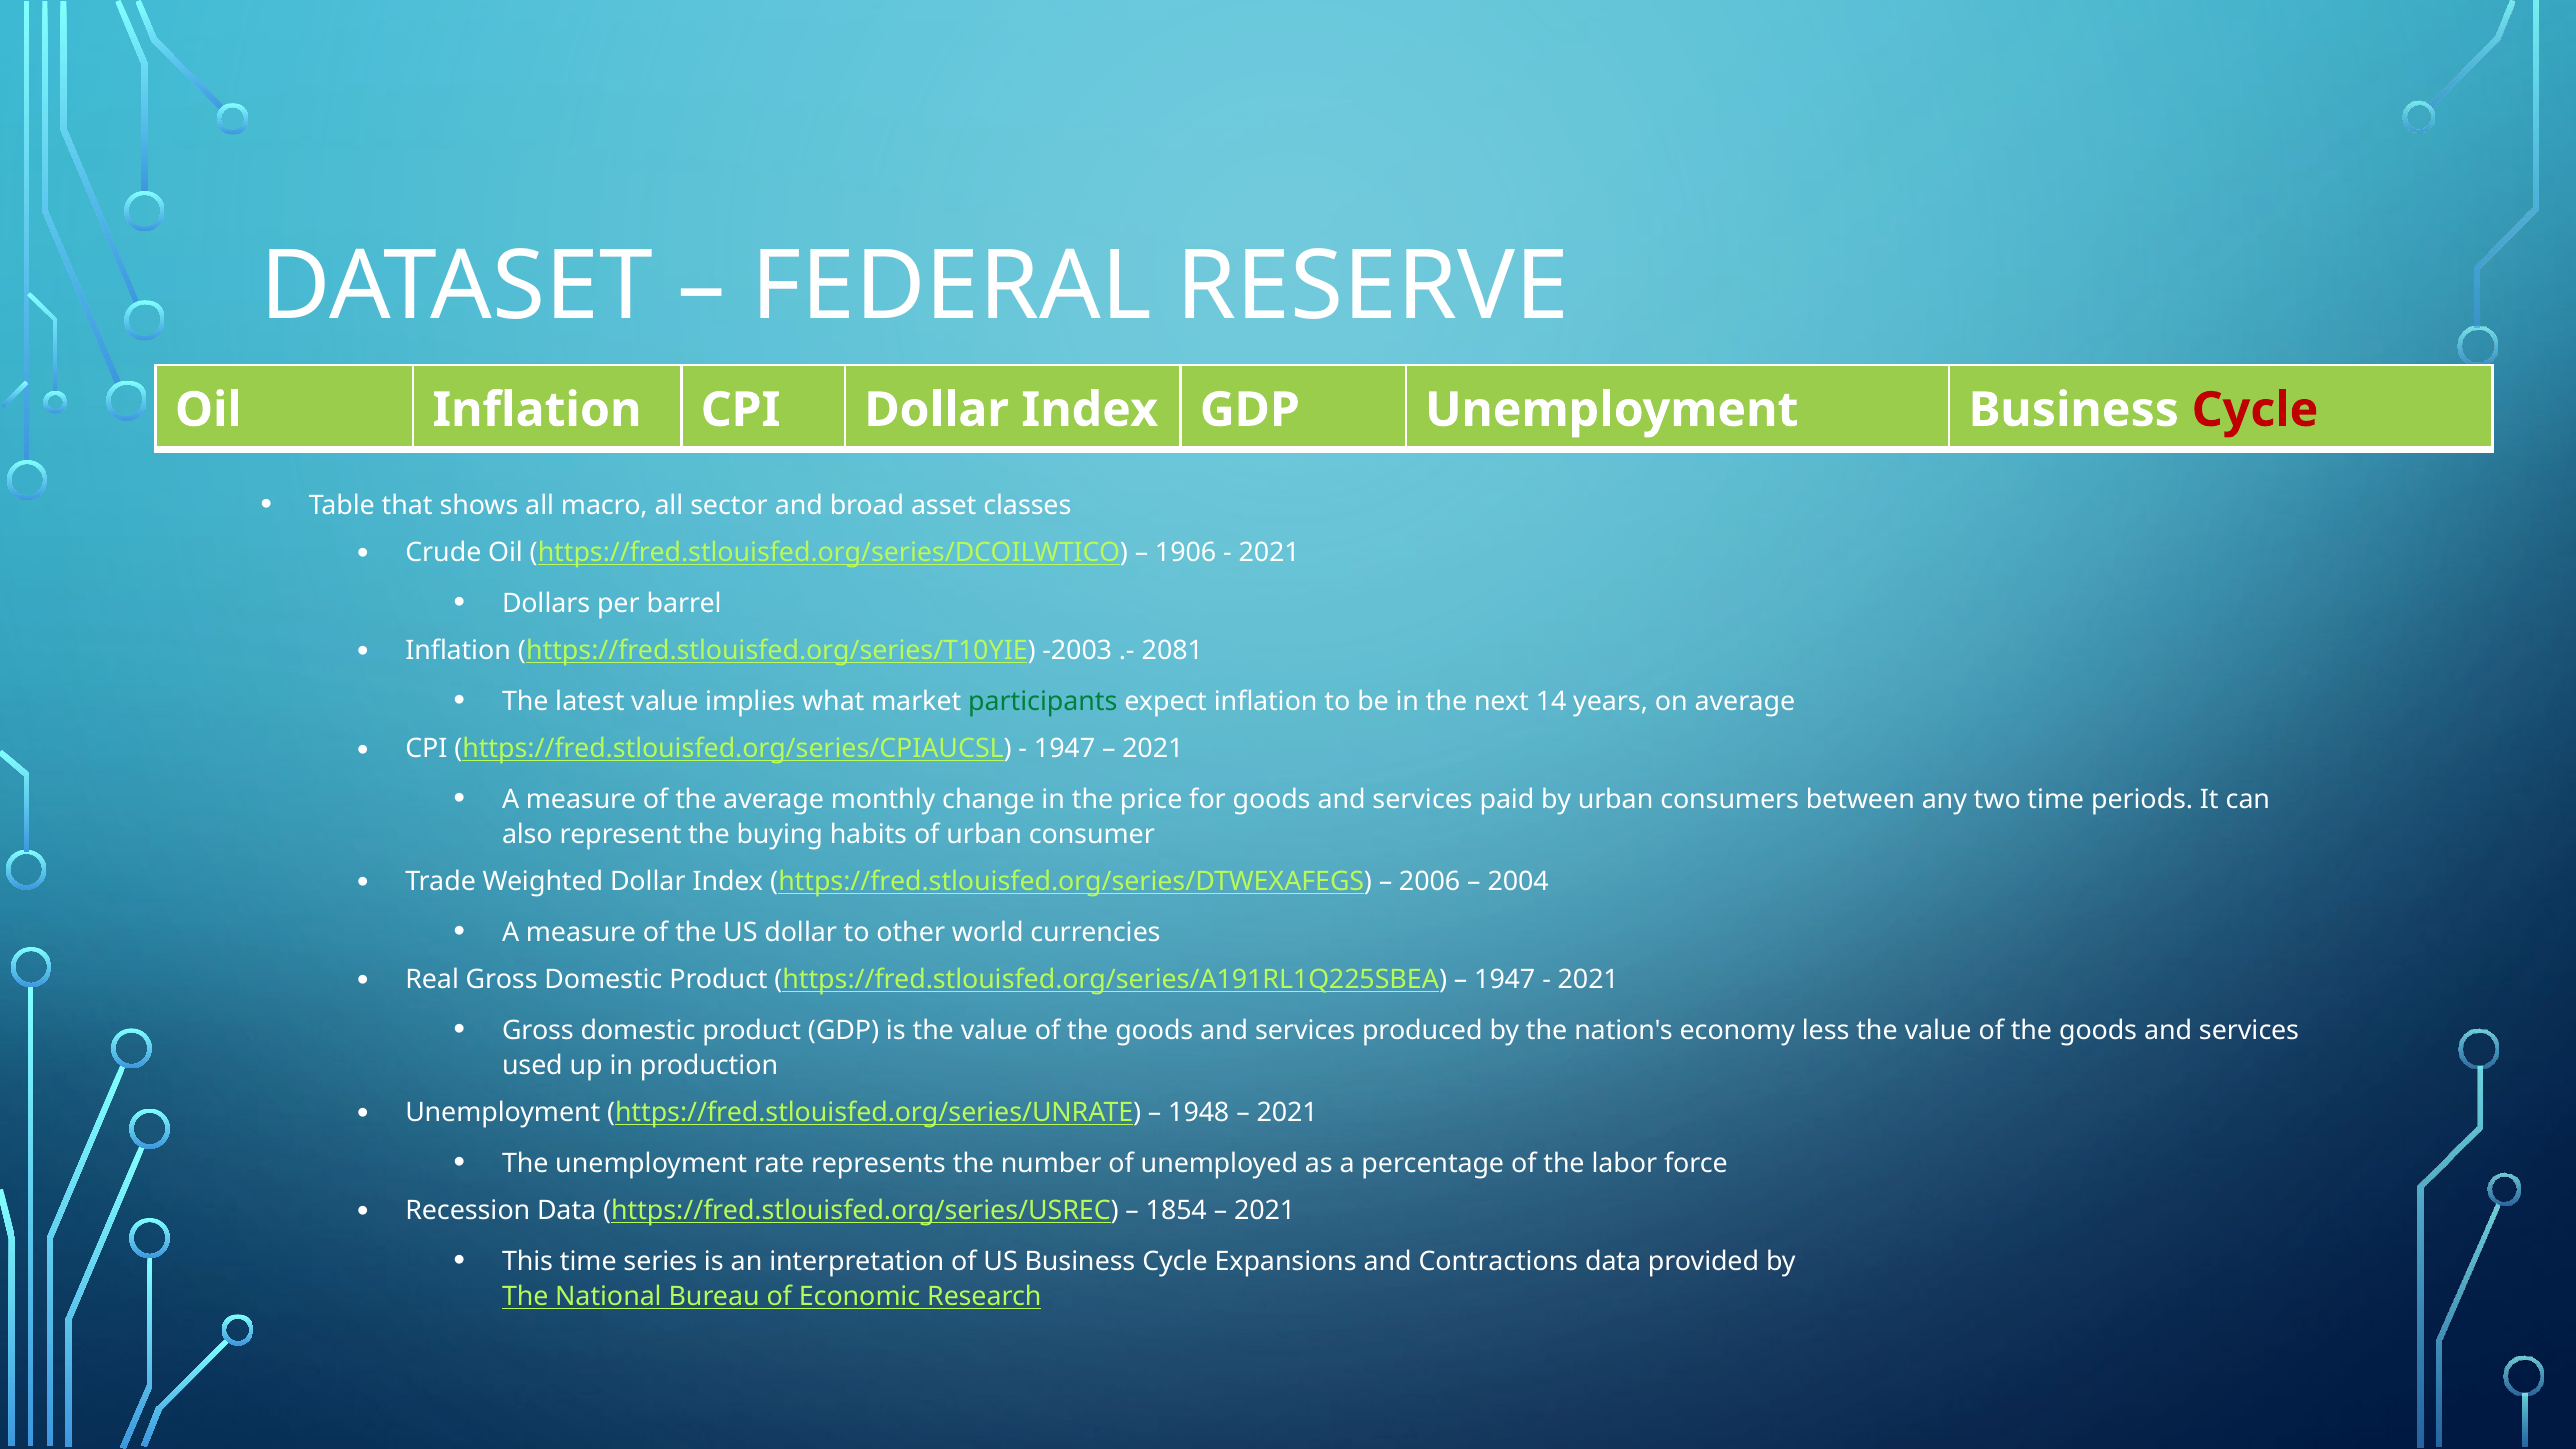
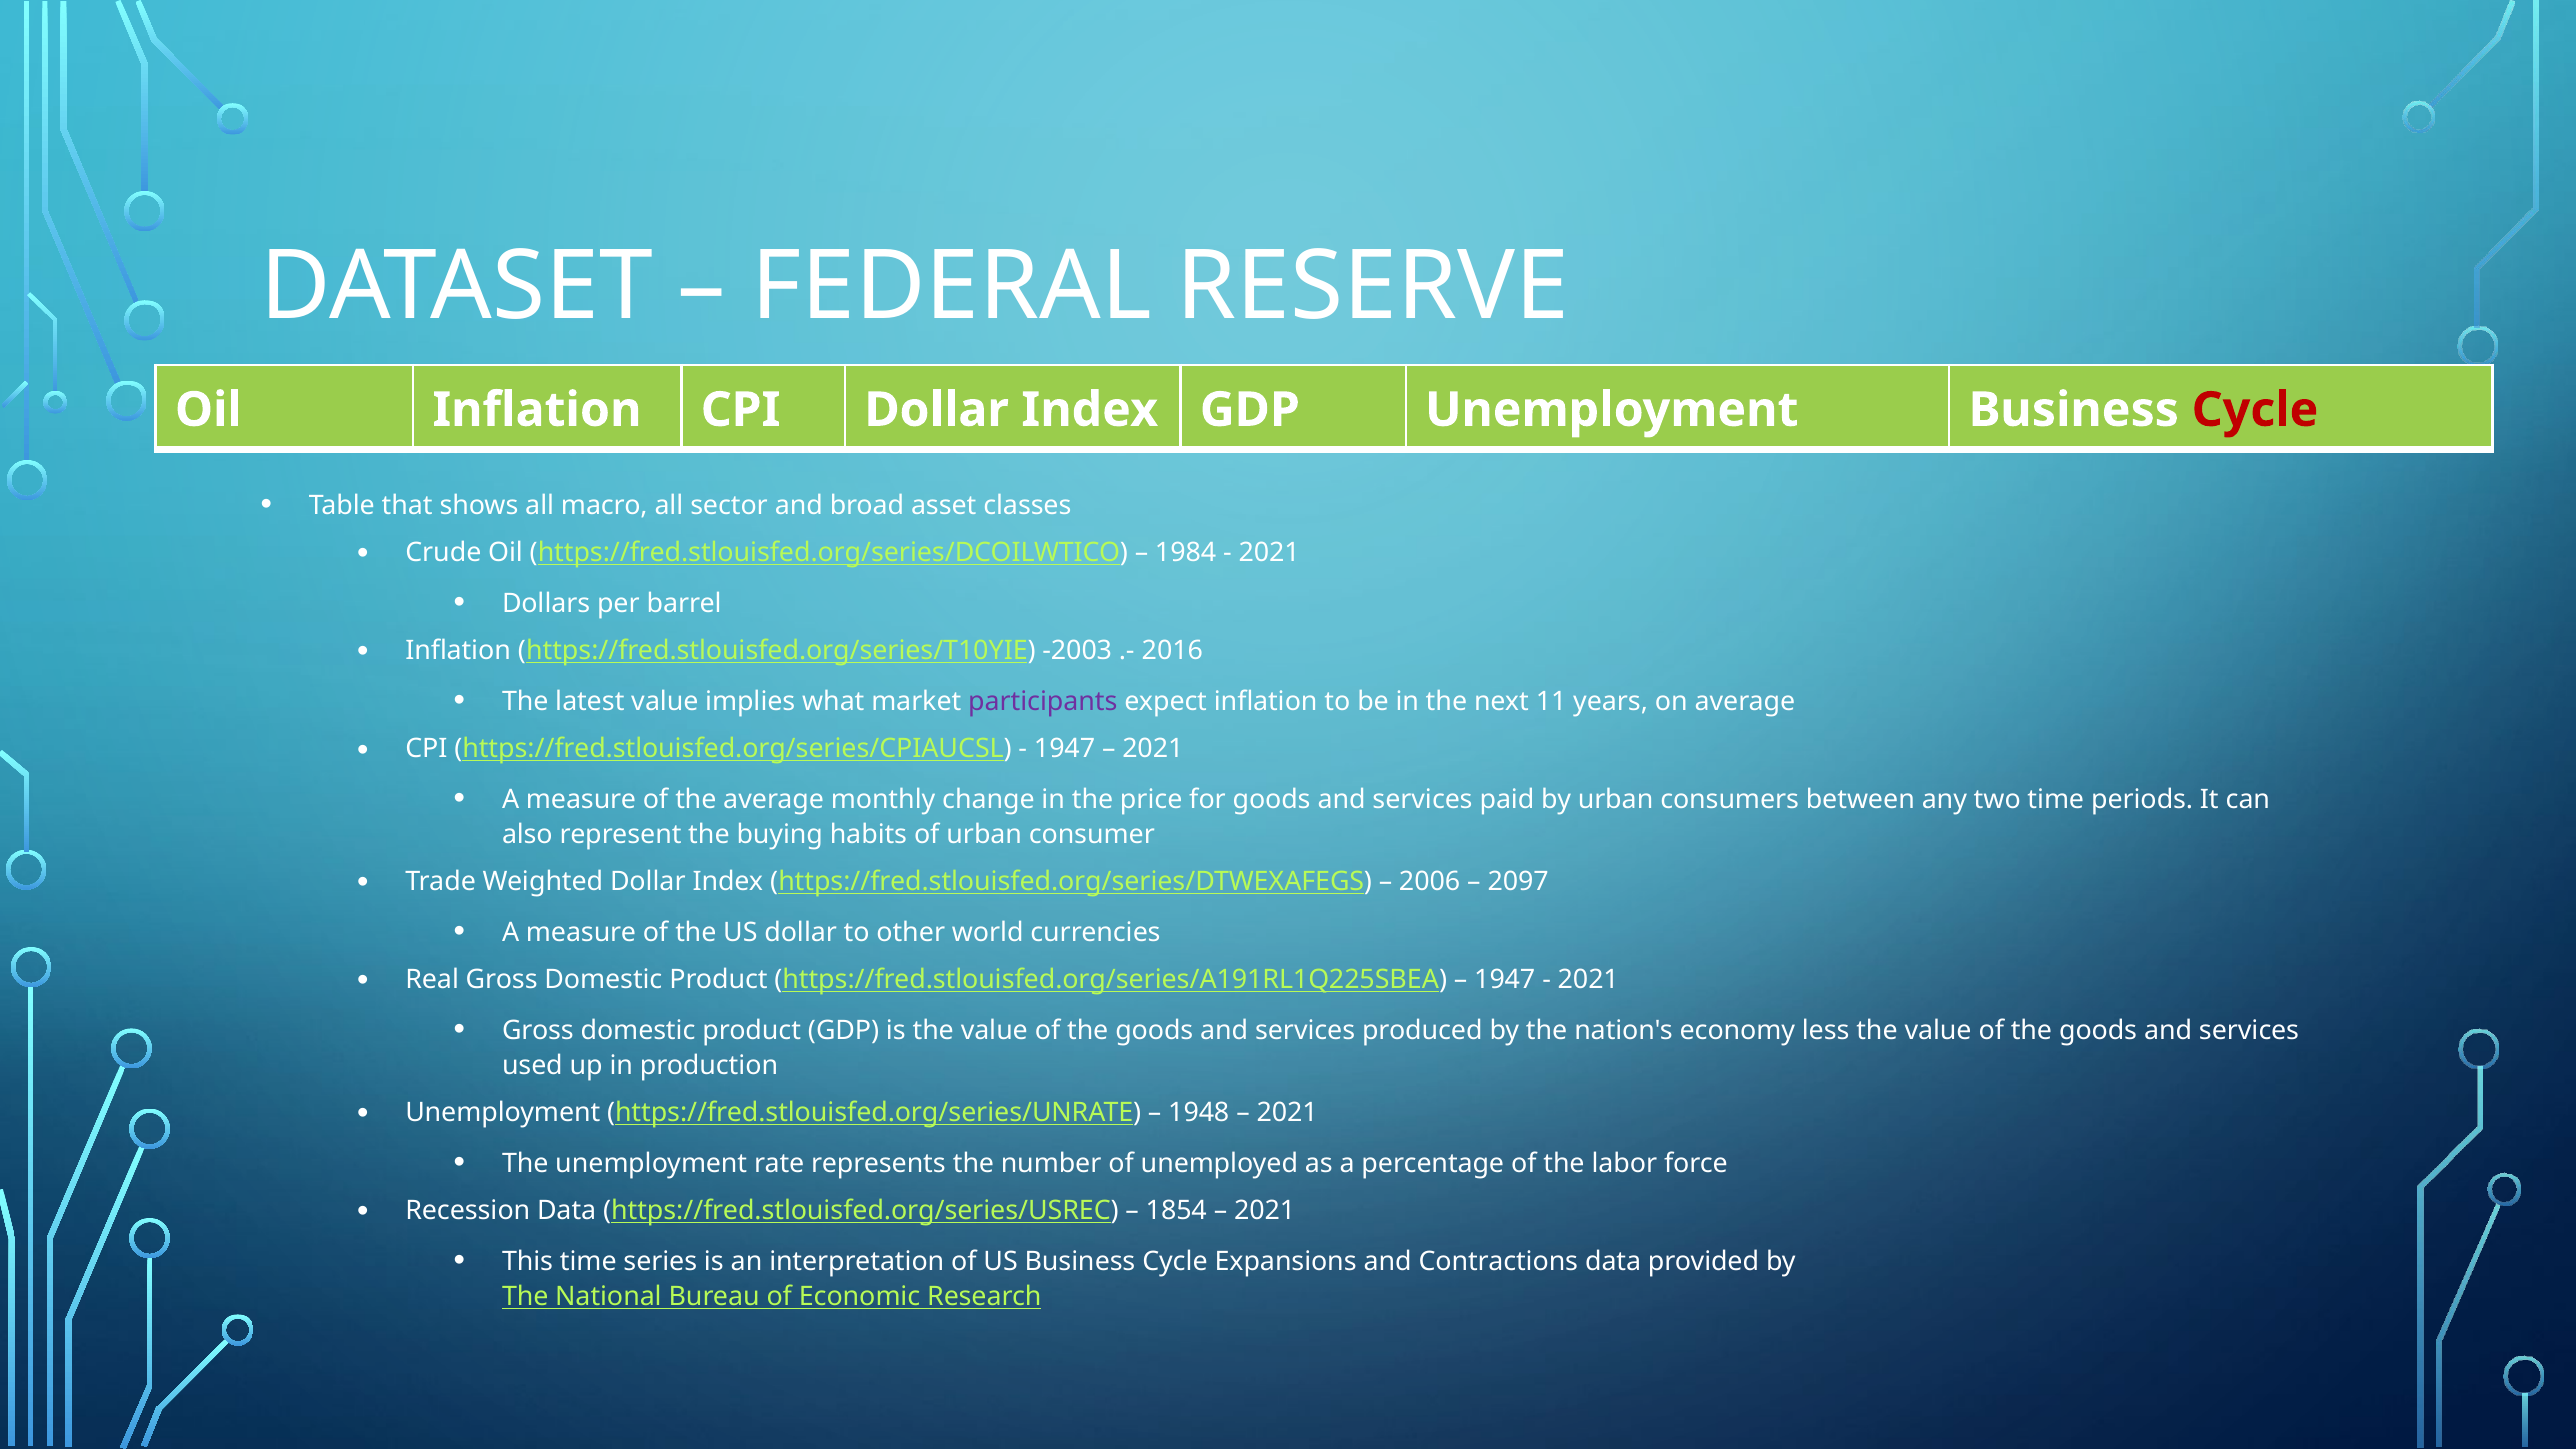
1906: 1906 -> 1984 (1186, 553)
2081: 2081 -> 2016 (1172, 651)
participants colour: green -> purple (1043, 702)
14: 14 -> 11 (1551, 702)
2004: 2004 -> 2097 (1518, 882)
